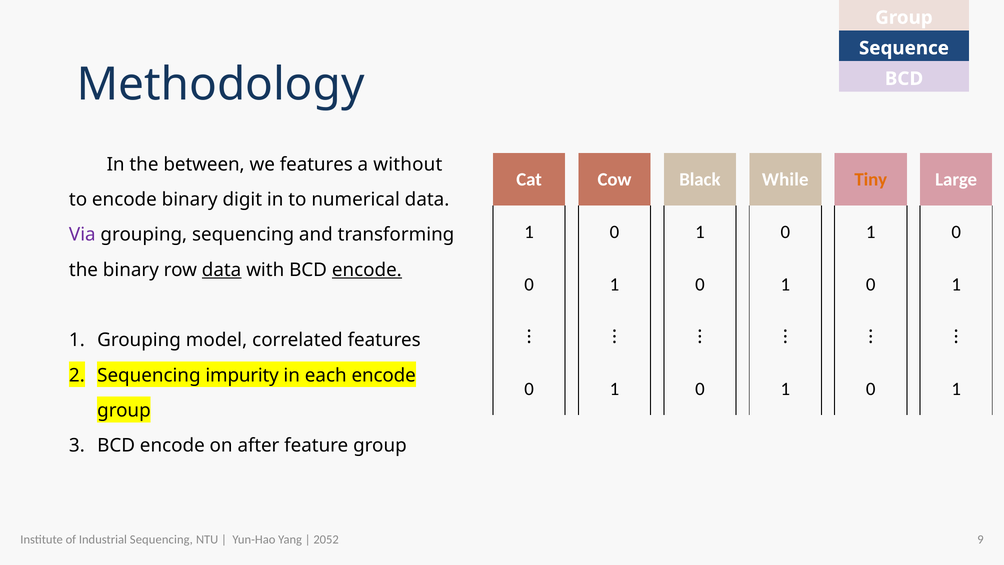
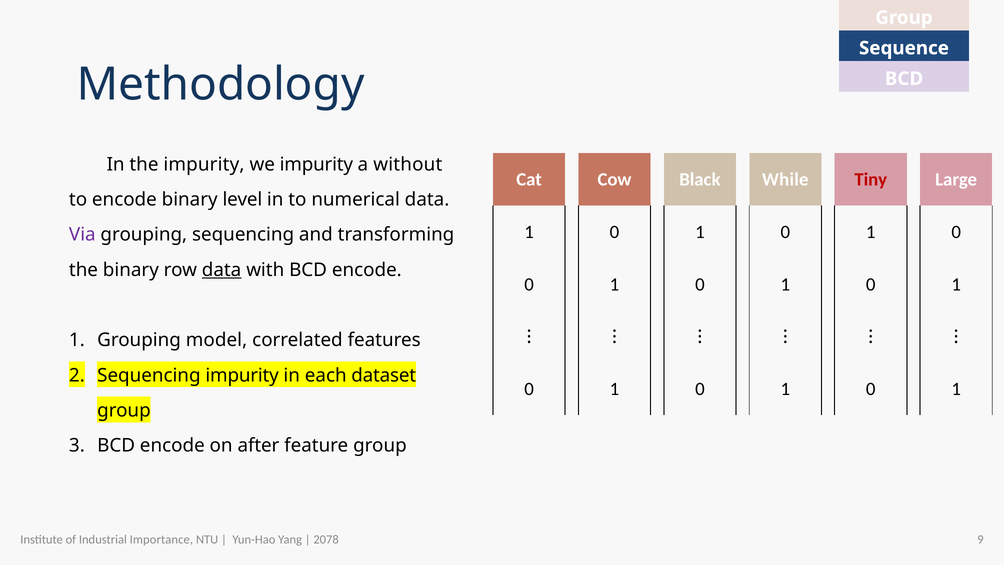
the between: between -> impurity (204, 164)
we features: features -> impurity (316, 164)
Tiny colour: orange -> red (871, 180)
digit: digit -> level (242, 199)
encode underline: present -> none (367, 270)
each encode: encode -> dataset (384, 375)
Industrial Sequencing: Sequencing -> Importance (161, 539)
2052: 2052 -> 2078 (326, 539)
